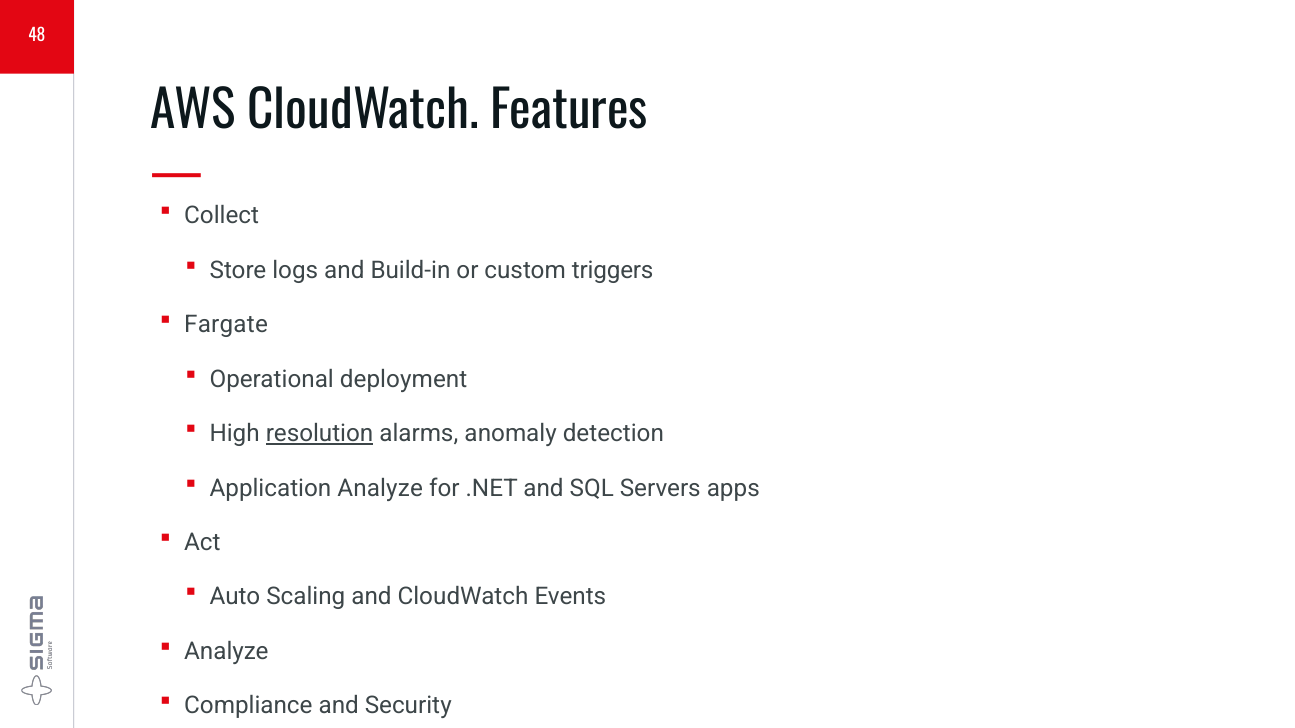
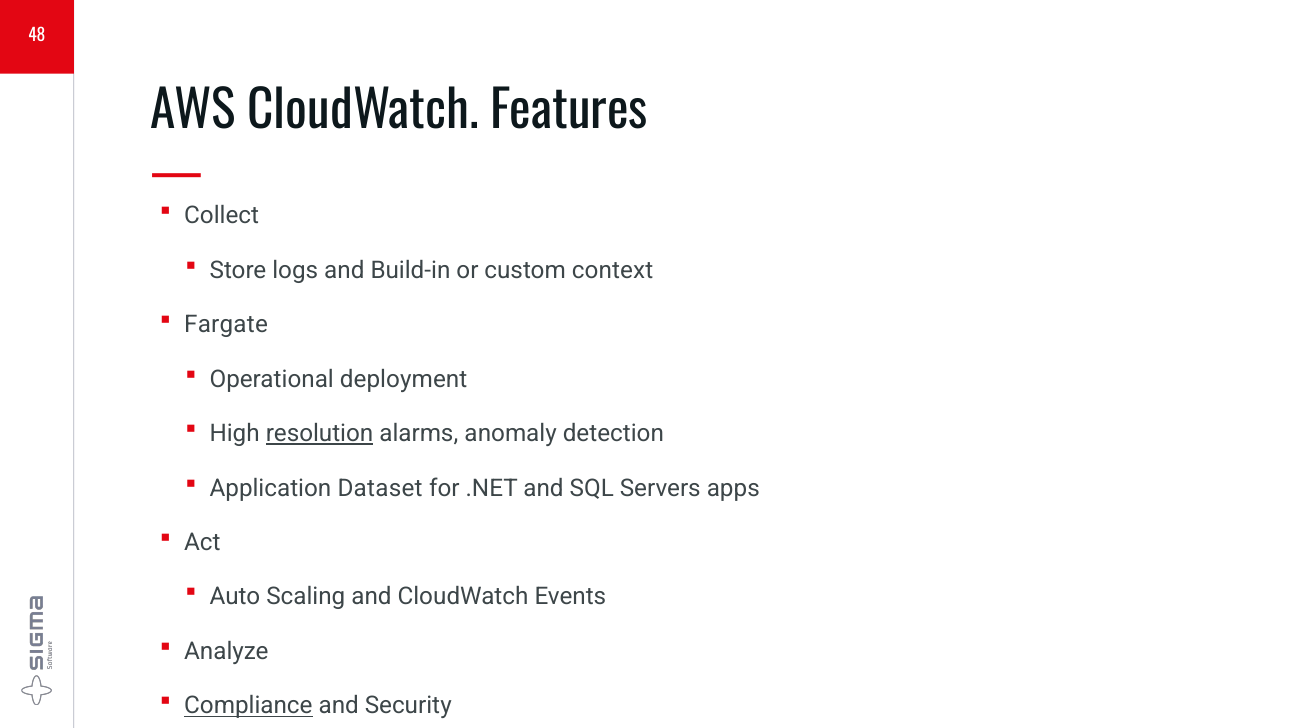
triggers: triggers -> context (613, 270)
Application Analyze: Analyze -> Dataset (380, 488)
Compliance underline: none -> present (248, 706)
